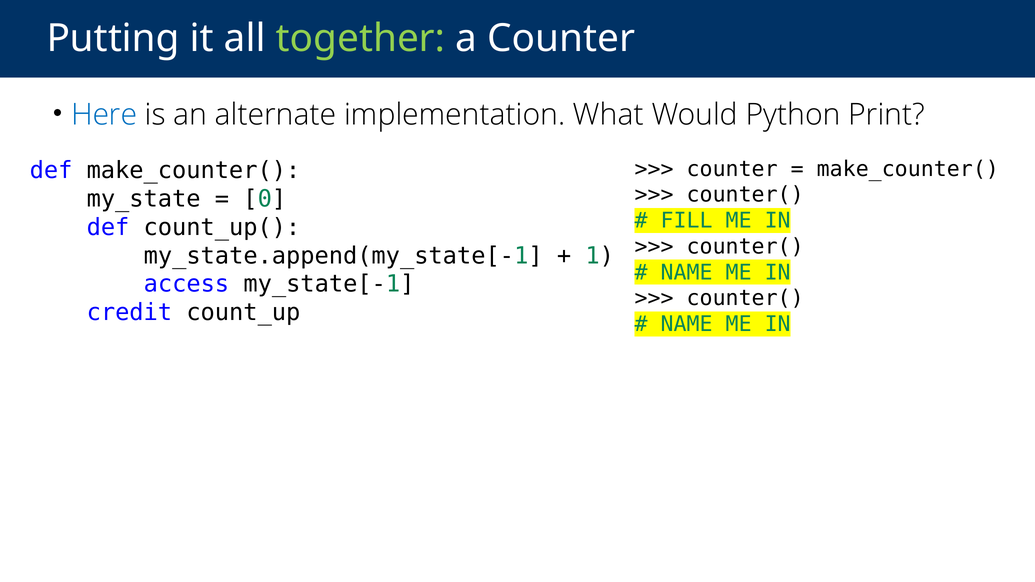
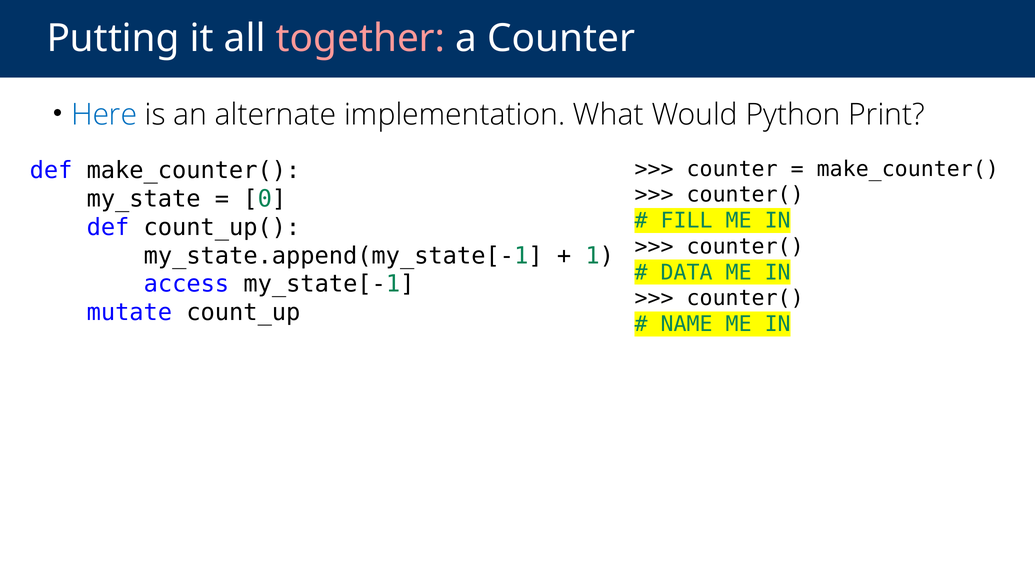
together colour: light green -> pink (361, 39)
NAME: NAME -> DATA (687, 273)
credit: credit -> mutate (129, 313)
